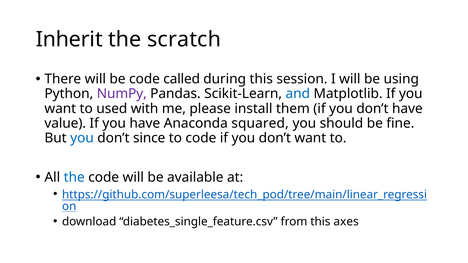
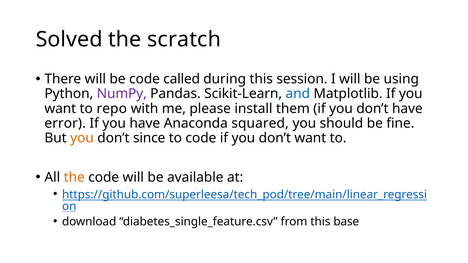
Inherit: Inherit -> Solved (69, 39)
used: used -> repo (112, 109)
value: value -> error (65, 123)
you colour: blue -> orange (82, 138)
the colour: blue -> orange (74, 177)
axes: axes -> base (346, 222)
